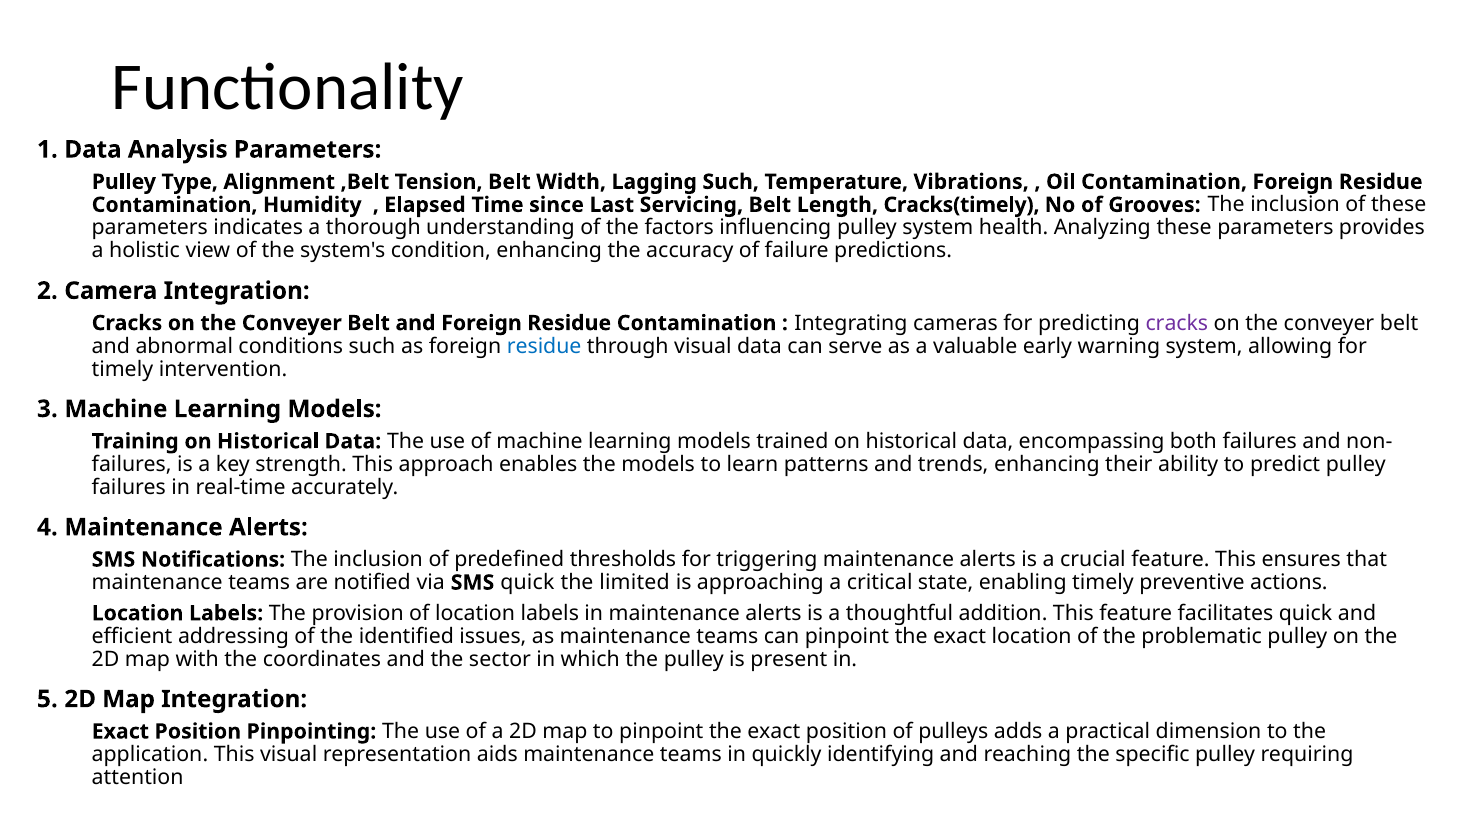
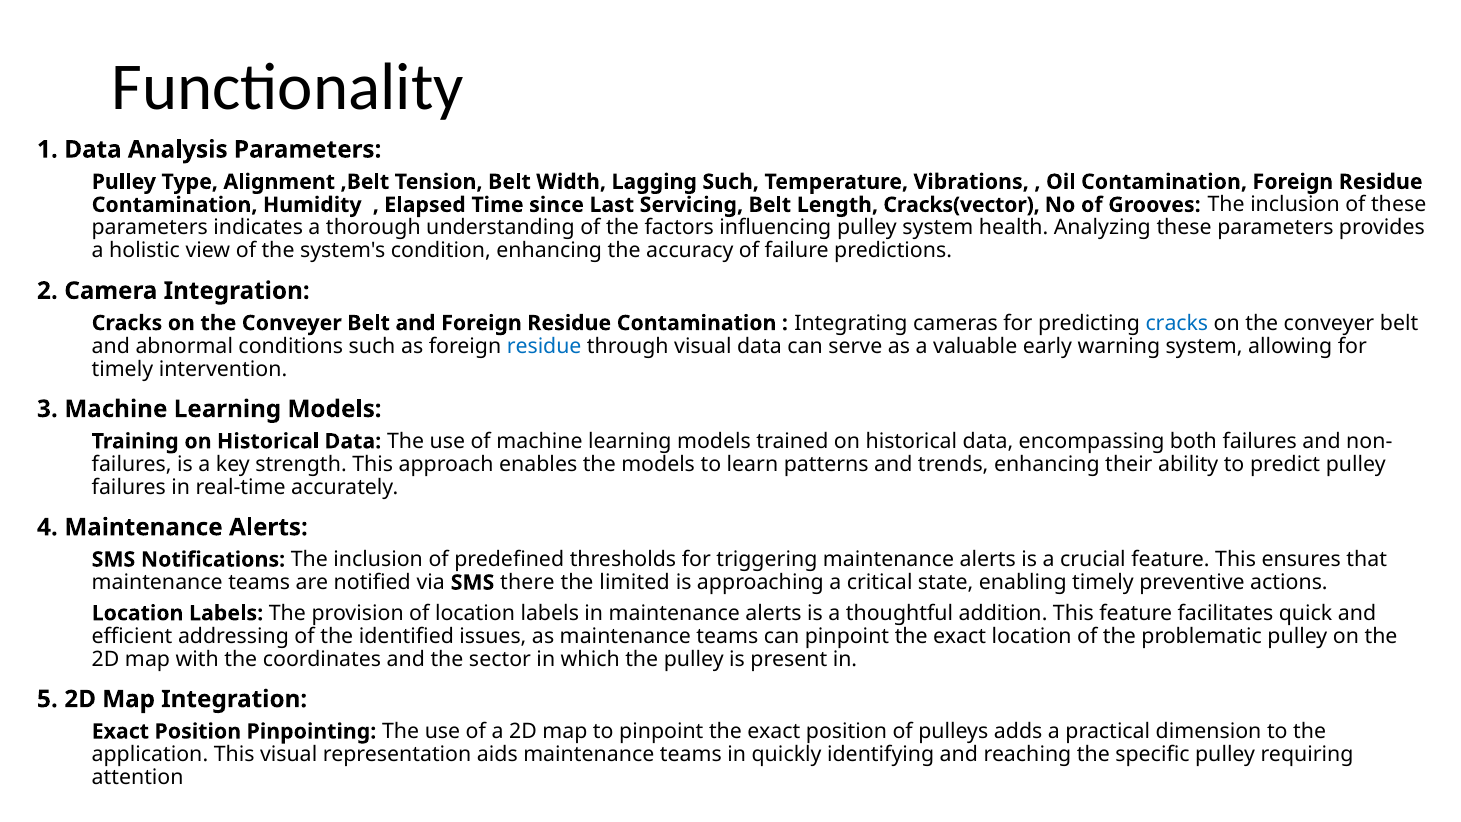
Cracks(timely: Cracks(timely -> Cracks(vector (961, 205)
cracks colour: purple -> blue (1177, 323)
SMS quick: quick -> there (527, 582)
